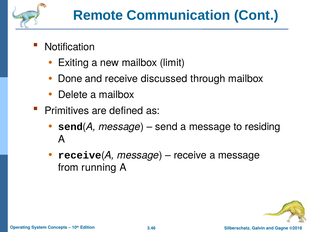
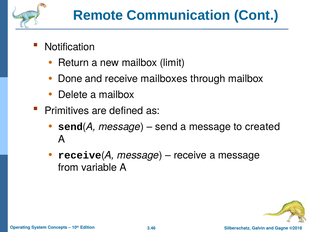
Exiting: Exiting -> Return (73, 63)
discussed: discussed -> mailboxes (164, 79)
residing: residing -> created (263, 127)
running: running -> variable (99, 167)
